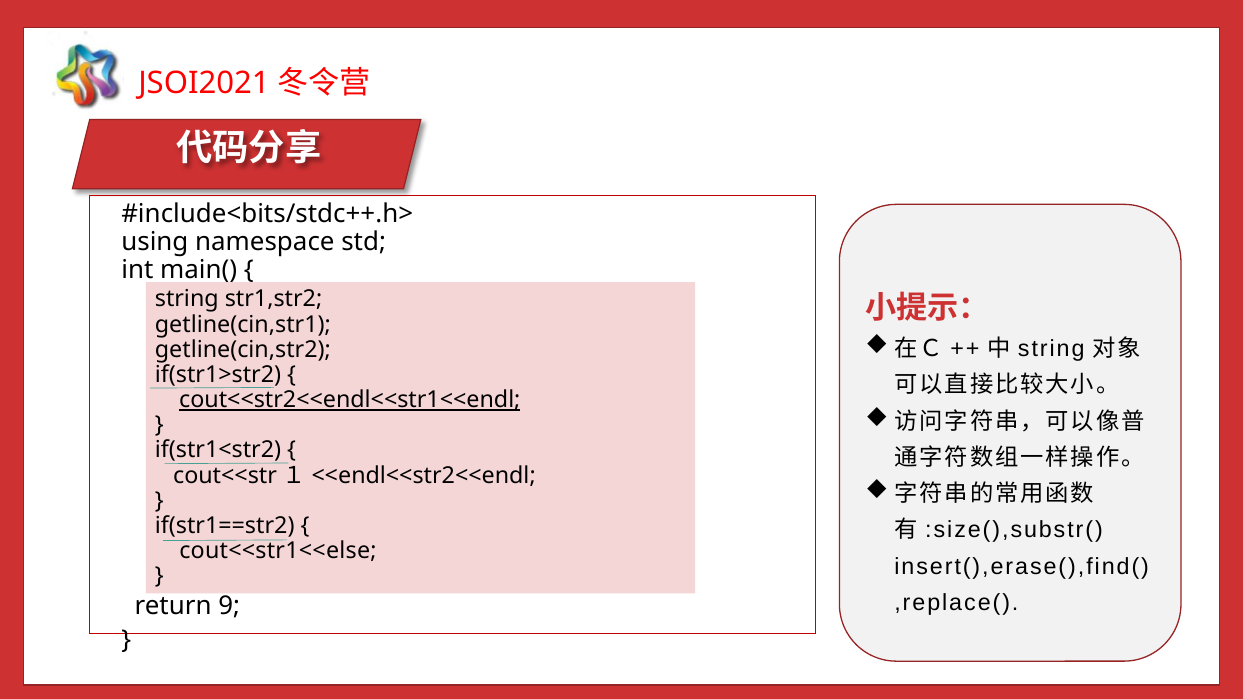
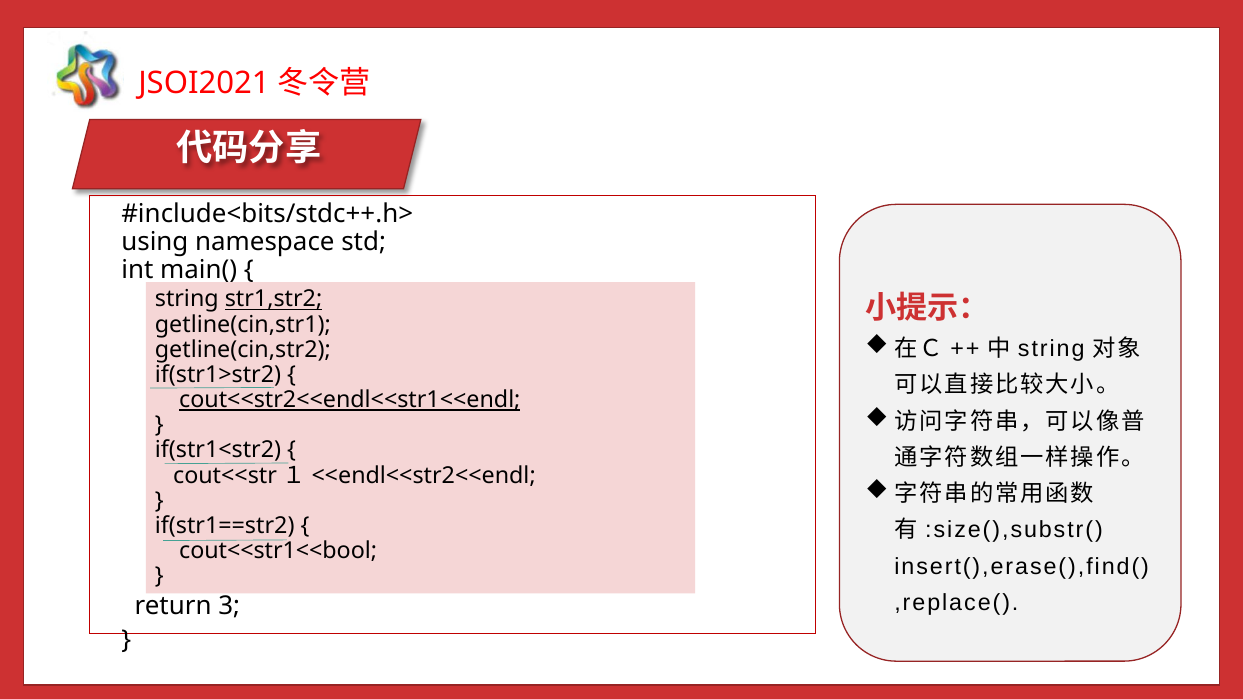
str1,str2 underline: none -> present (274, 299)
cout<<str1<<else: cout<<str1<<else -> cout<<str1<<bool (278, 551)
9: 9 -> 3 (229, 606)
